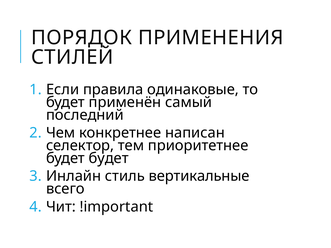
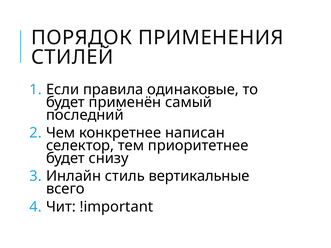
будет будет: будет -> снизу (109, 158)
